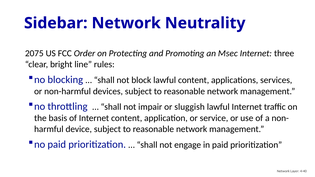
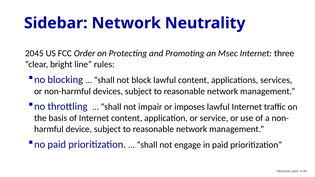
2075: 2075 -> 2045 (34, 53)
sluggish: sluggish -> imposes (190, 107)
